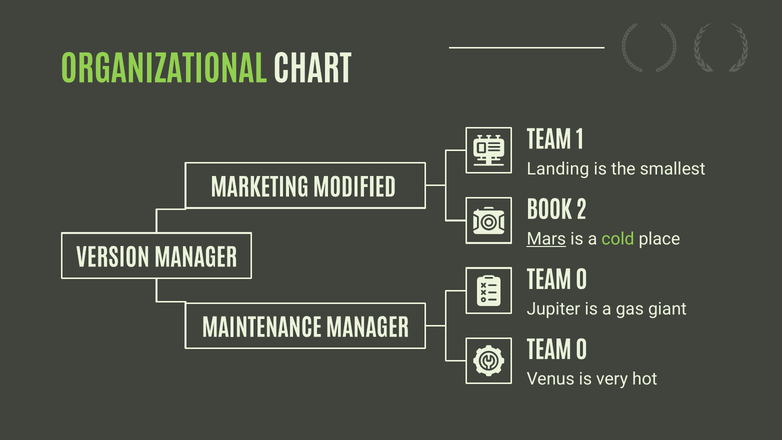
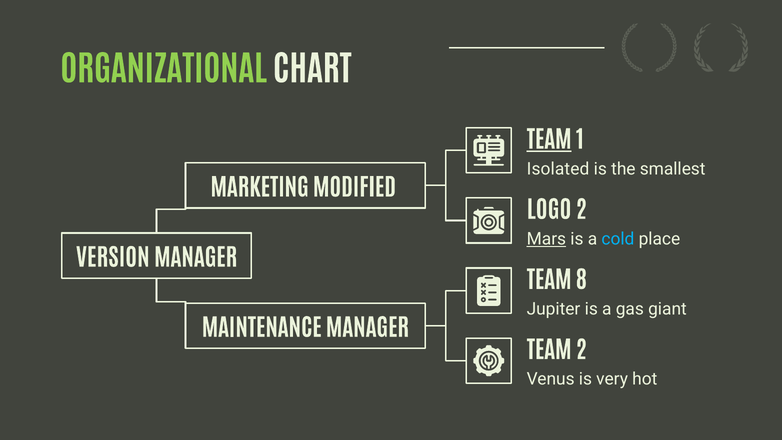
TEAM underline: none -> present (549, 141)
Landing: Landing -> Isolated (558, 169)
BOOK: BOOK -> LOGO (549, 211)
cold colour: light green -> light blue (618, 239)
0: 0 -> 8 (581, 281)
0: 0 -> 2 (581, 351)
